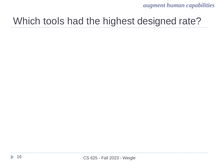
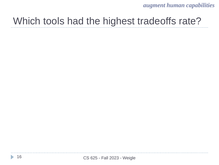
designed: designed -> tradeoffs (157, 21)
